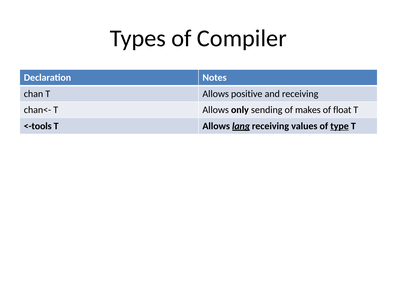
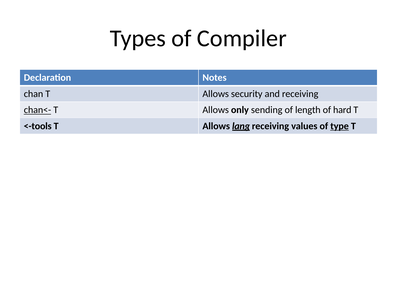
positive: positive -> security (247, 94)
chan<- underline: none -> present (37, 110)
makes: makes -> length (308, 110)
float: float -> hard (342, 110)
